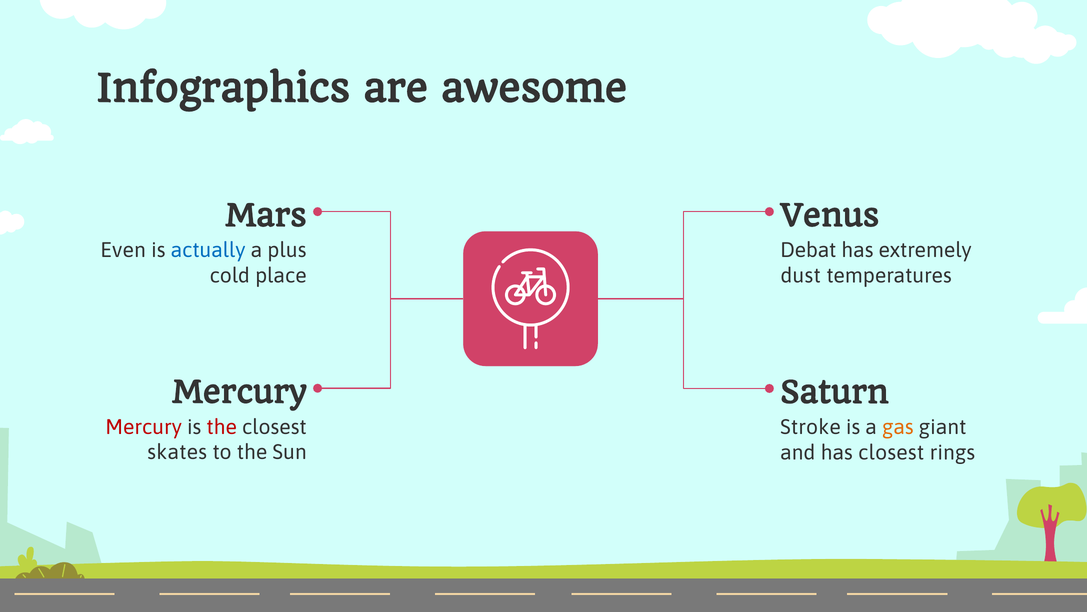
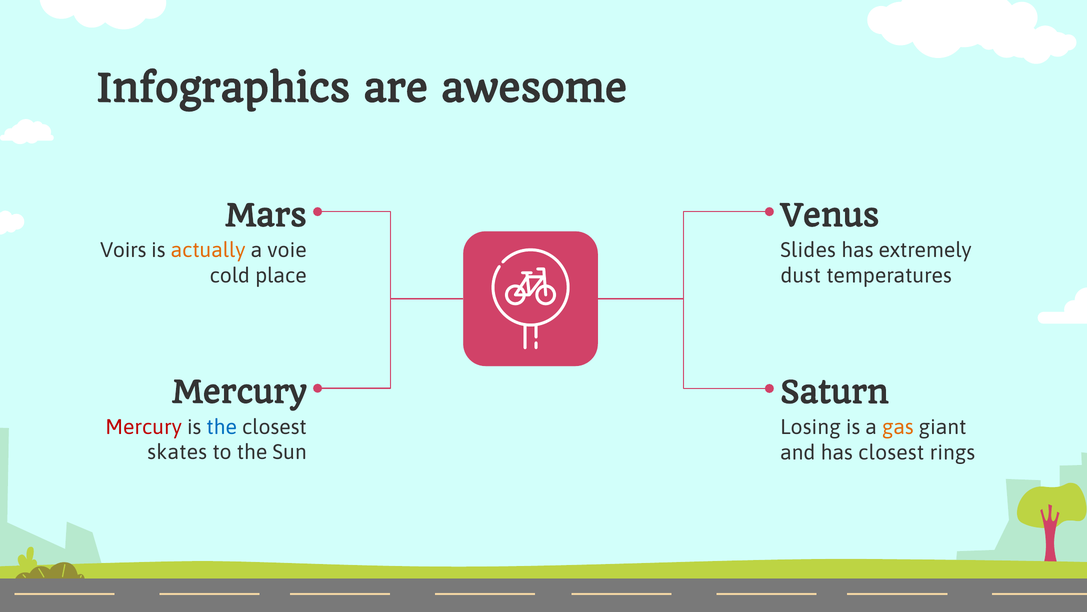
Even: Even -> Voirs (123, 250)
actually colour: blue -> orange (208, 250)
plus: plus -> voie (287, 250)
Debat: Debat -> Slides (808, 250)
the colour: red -> blue (222, 427)
Stroke: Stroke -> Losing (811, 427)
